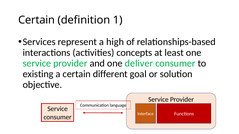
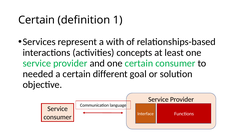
high: high -> with (115, 42)
one deliver: deliver -> certain (139, 63)
existing: existing -> needed (38, 74)
